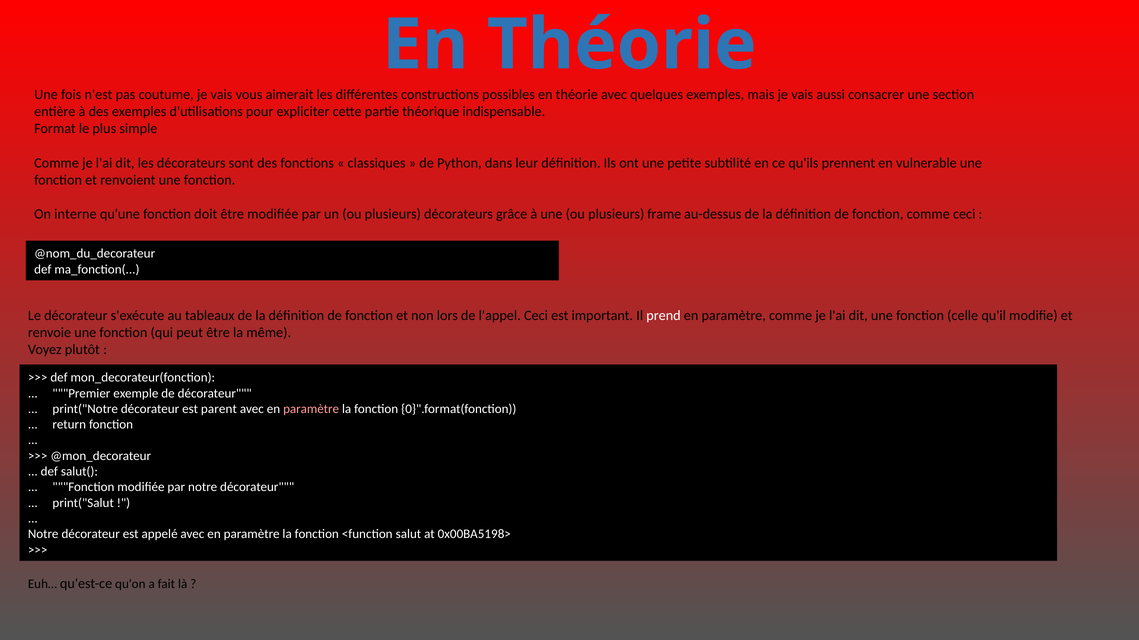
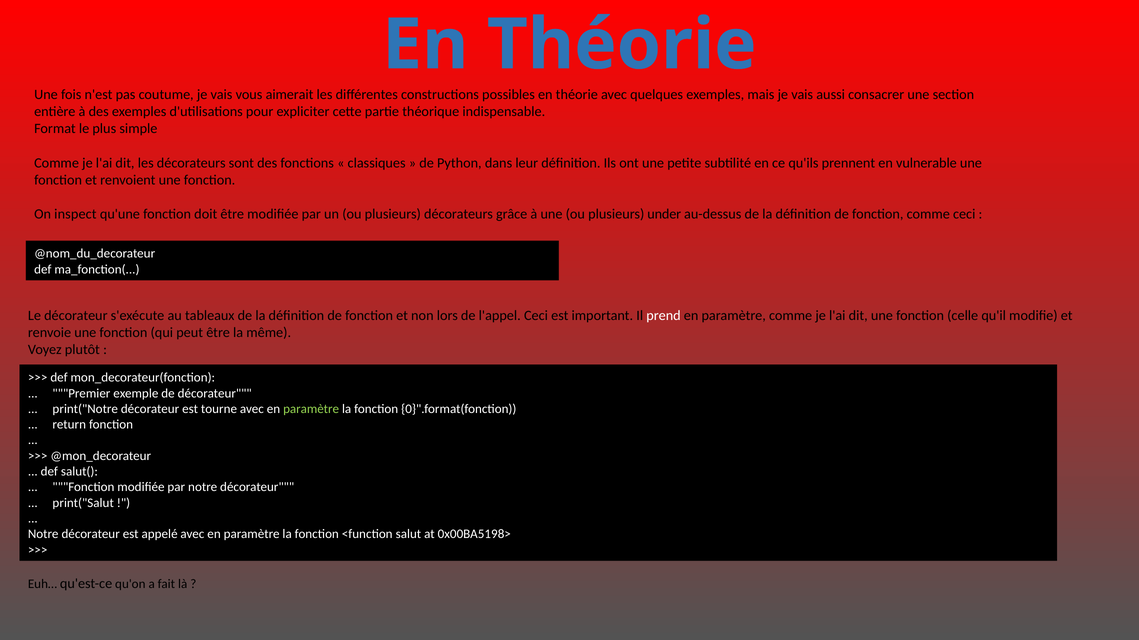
interne: interne -> inspect (75, 214)
frame: frame -> under (664, 214)
parent: parent -> tourne (219, 409)
paramètre colour: pink -> light green (311, 409)
